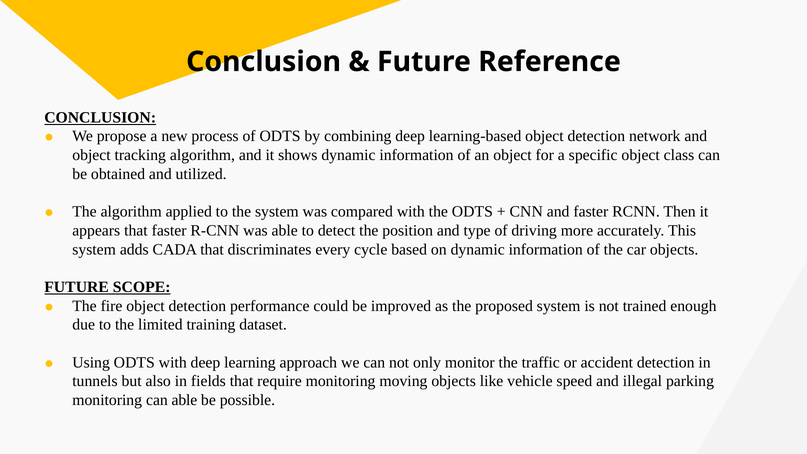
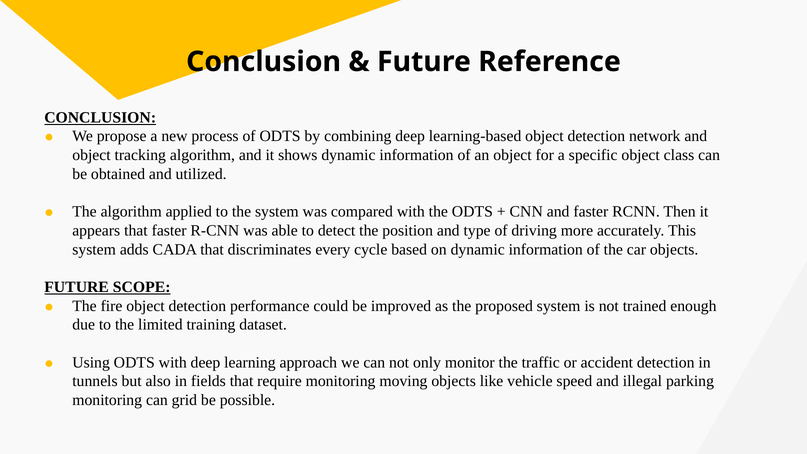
can able: able -> grid (184, 400)
